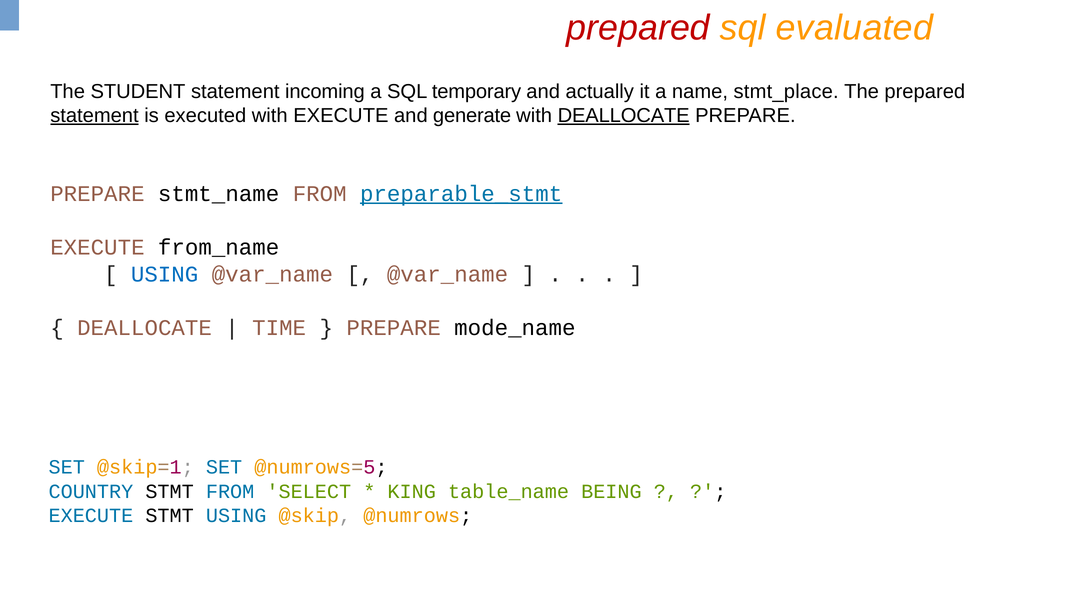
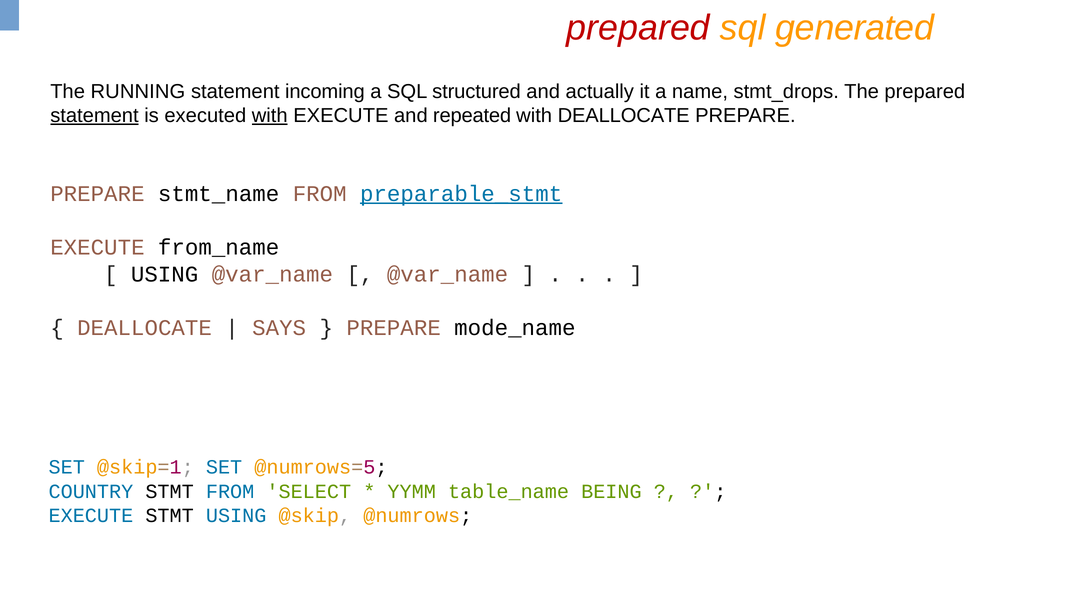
evaluated: evaluated -> generated (855, 28)
STUDENT: STUDENT -> RUNNING (138, 91)
temporary: temporary -> structured (477, 91)
stmt_place: stmt_place -> stmt_drops (786, 91)
with underline: none -> present (270, 116)
generate: generate -> repeated (472, 116)
DEALLOCATE underline: present -> none (624, 116)
USING colour: blue -> black (165, 274)
TIME: TIME -> SAYS (279, 328)
KING: KING -> YYMM (412, 492)
